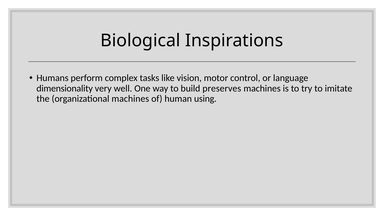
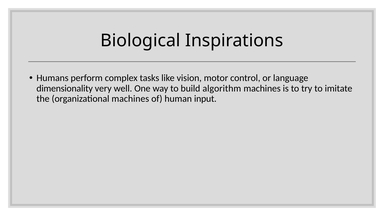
preserves: preserves -> algorithm (222, 88)
using: using -> input (205, 99)
